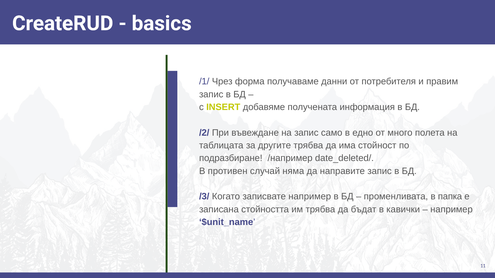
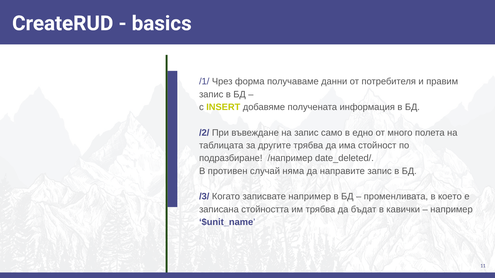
папка: папка -> което (450, 197)
